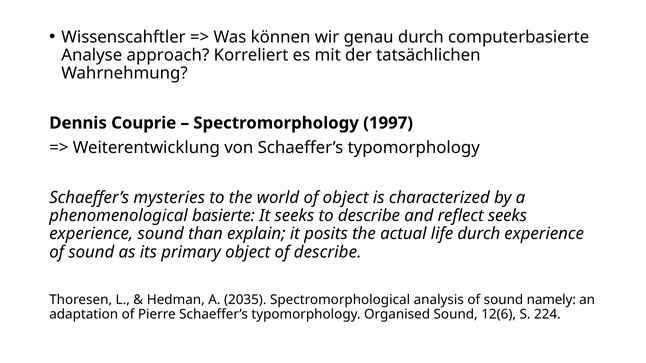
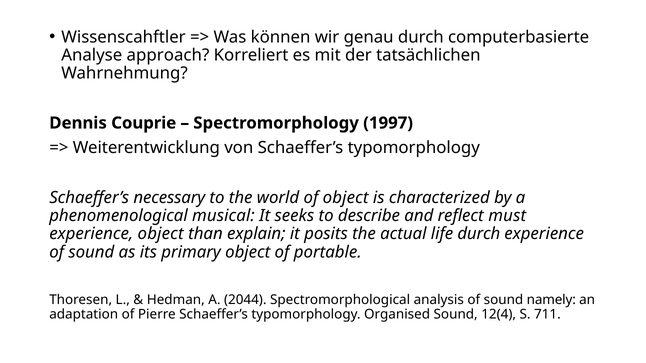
mysteries: mysteries -> necessary (169, 198)
basierte: basierte -> musical (223, 216)
reflect seeks: seeks -> must (507, 216)
experience sound: sound -> object (161, 234)
of describe: describe -> portable (328, 252)
2035: 2035 -> 2044 (245, 300)
12(6: 12(6 -> 12(4 (499, 315)
224: 224 -> 711 (547, 315)
